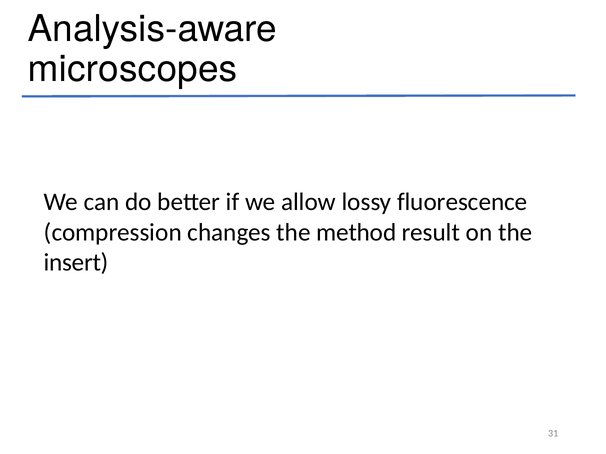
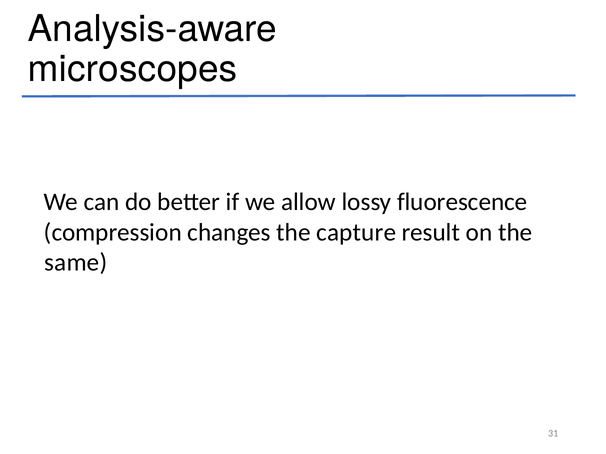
method: method -> capture (356, 233)
insert: insert -> same (76, 263)
